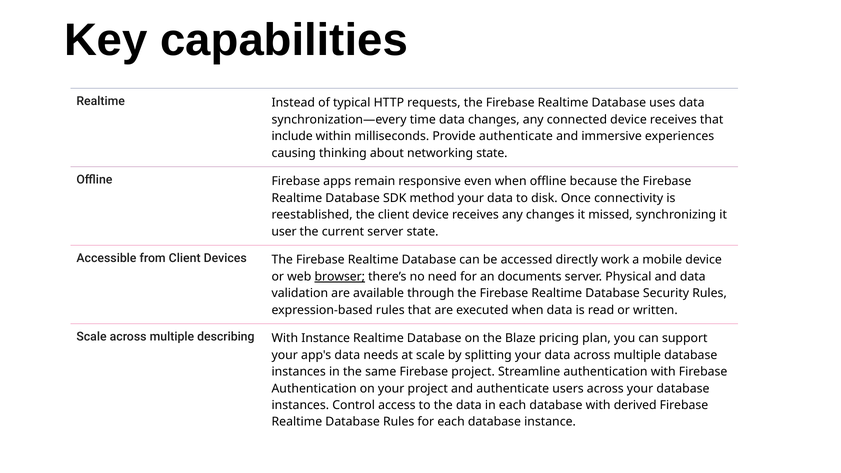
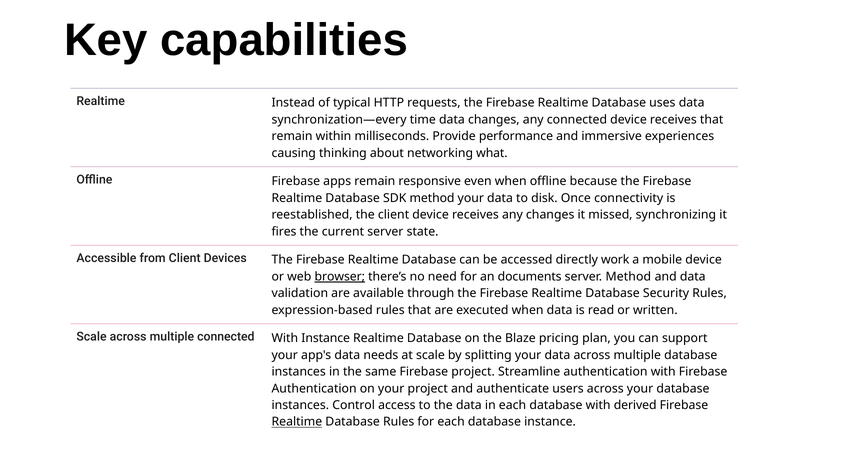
include: include -> remain (292, 136)
Provide authenticate: authenticate -> performance (516, 136)
networking state: state -> what (492, 153)
user: user -> fires (284, 232)
server Physical: Physical -> Method (628, 277)
multiple describing: describing -> connected (226, 337)
Realtime underline: none -> present (297, 422)
